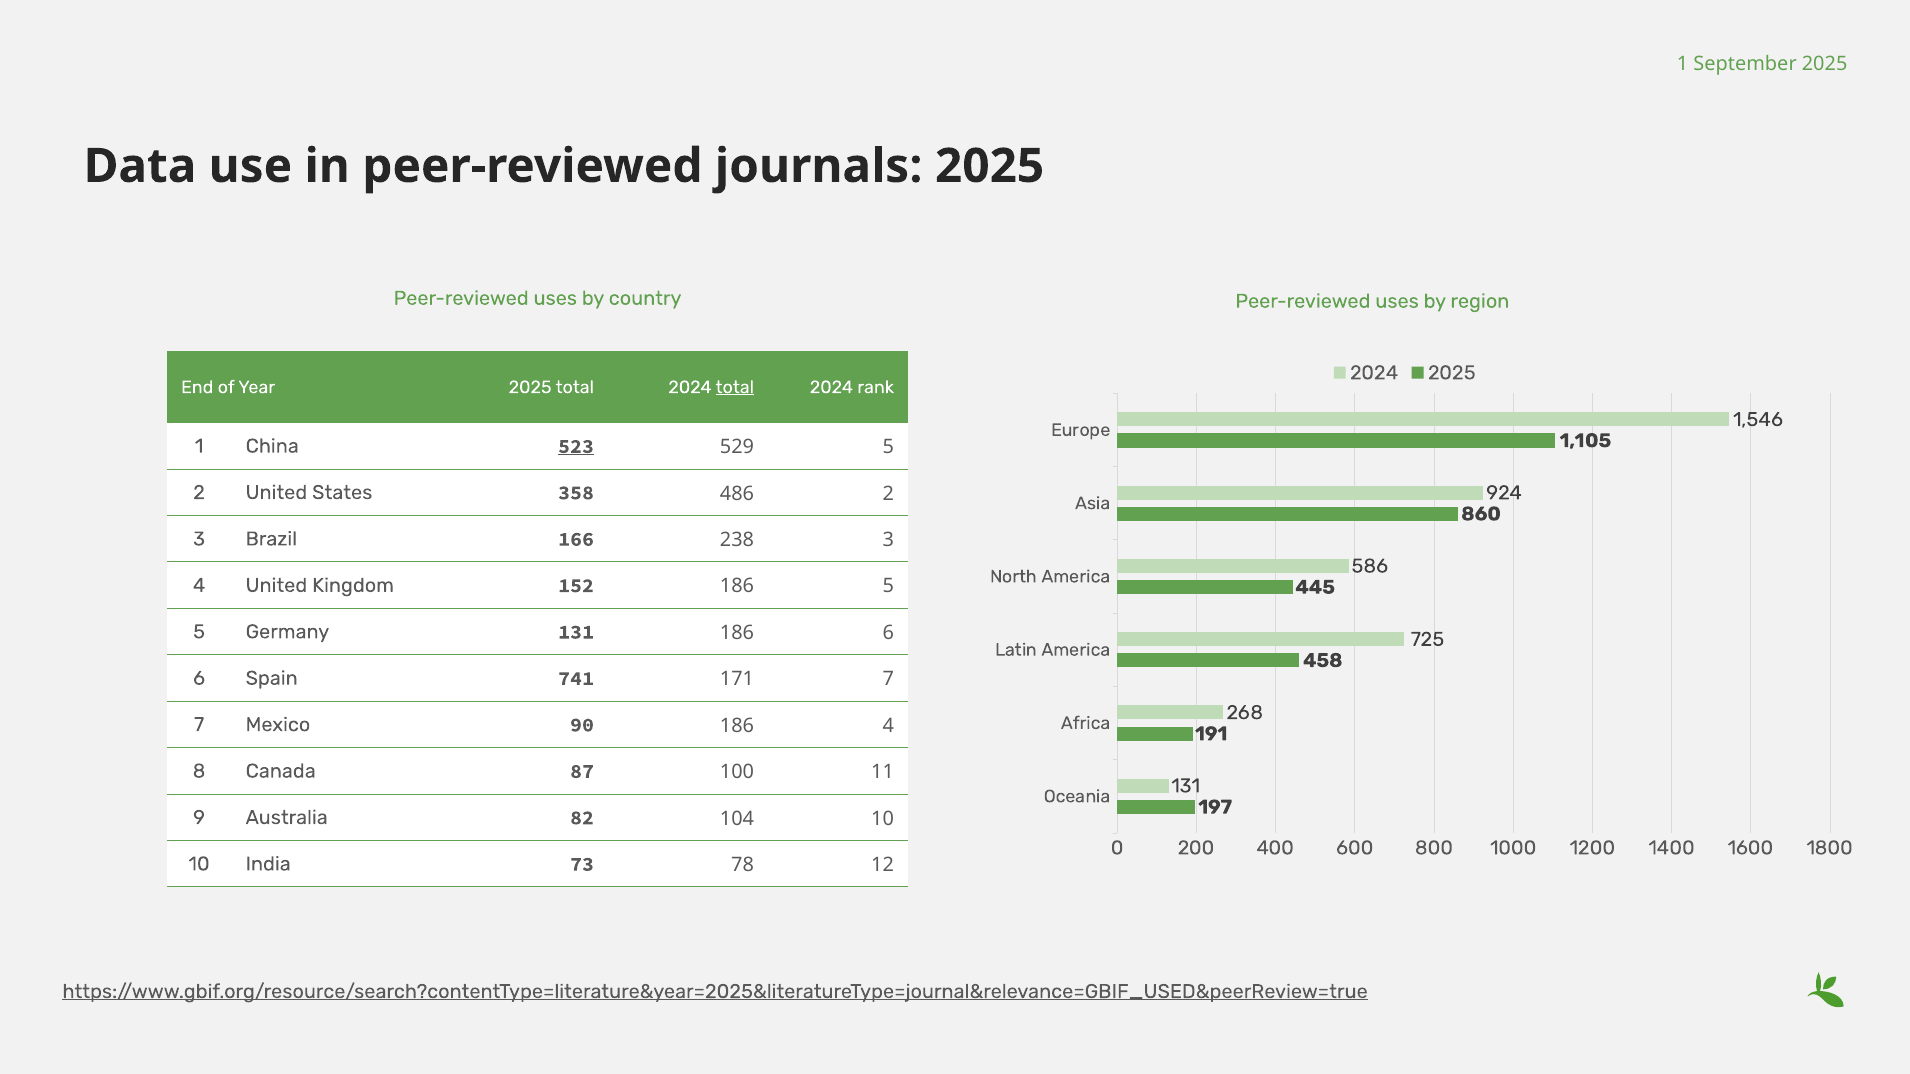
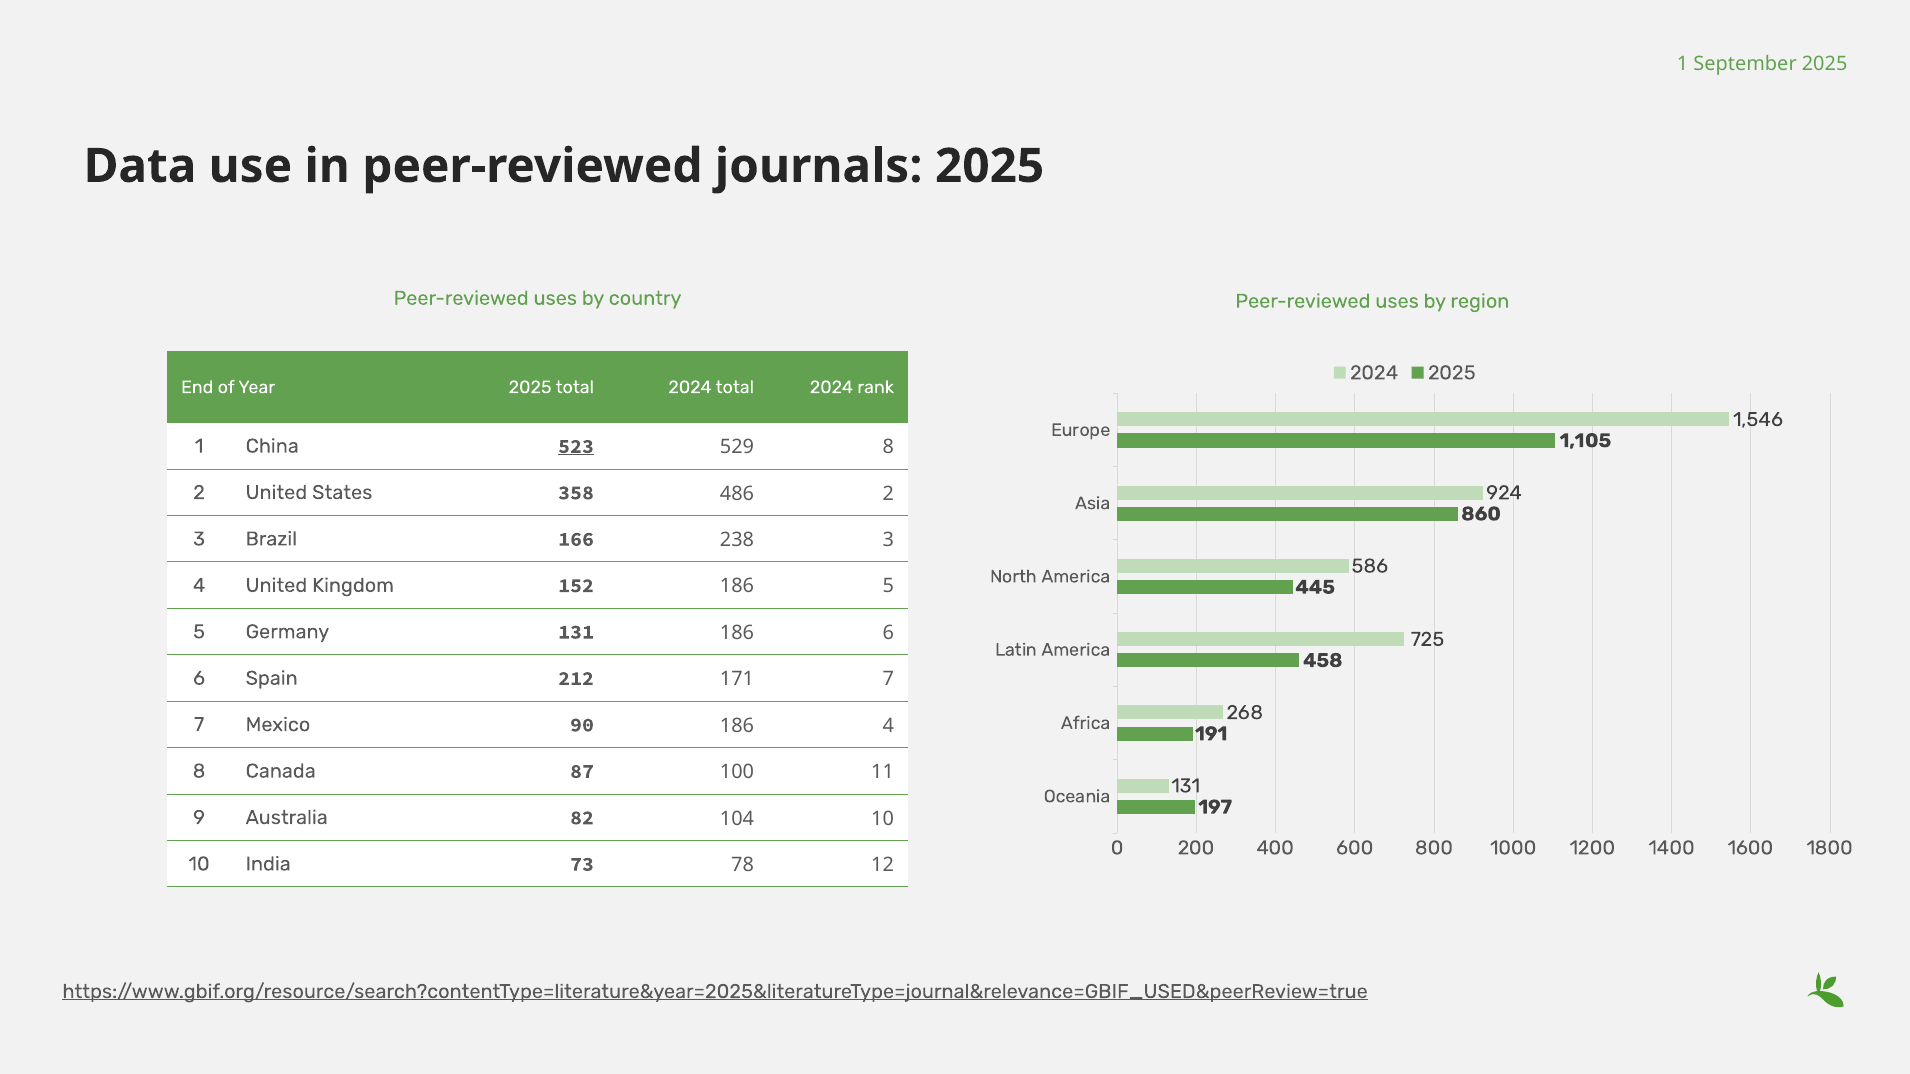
total underline: present -> none (735, 387)
529 5: 5 -> 8 (888, 447)
741: 741 -> 212 (576, 679)
